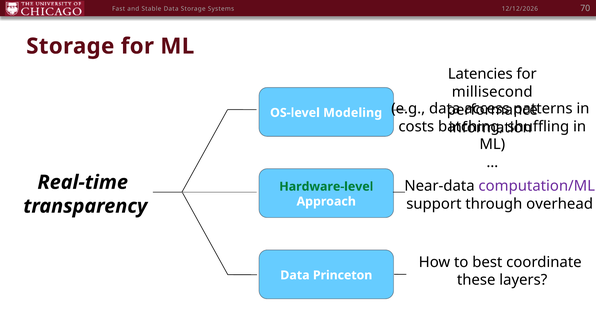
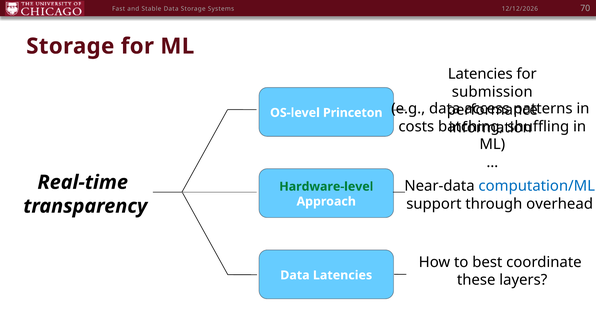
millisecond: millisecond -> submission (492, 92)
Modeling: Modeling -> Princeton (353, 113)
computation/ML colour: purple -> blue (537, 186)
Data Princeton: Princeton -> Latencies (343, 275)
